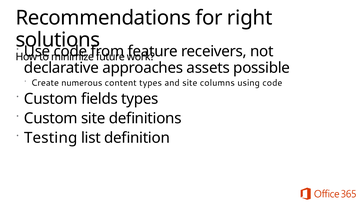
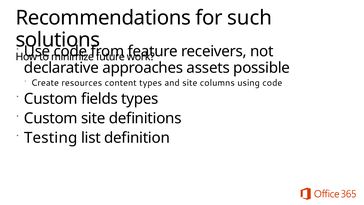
right: right -> such (250, 18)
numerous: numerous -> resources (82, 83)
